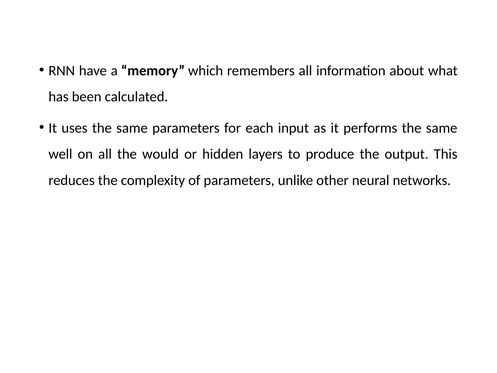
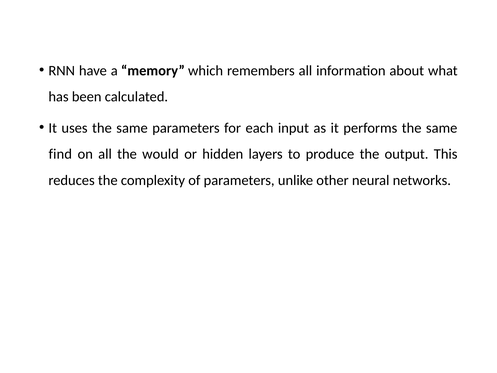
well: well -> find (60, 154)
